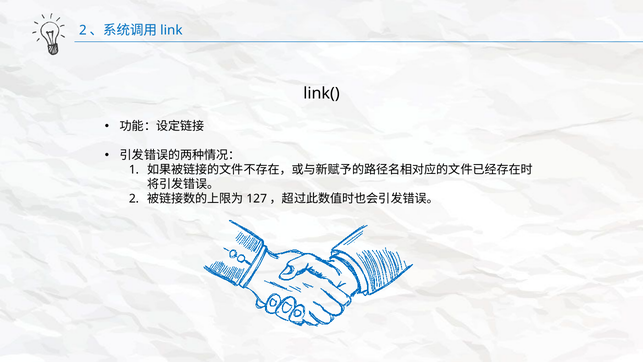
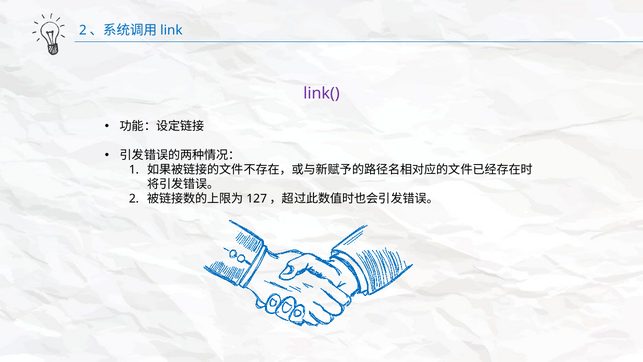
link( colour: black -> purple (322, 93)
